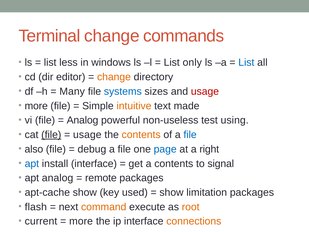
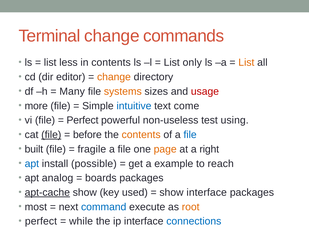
in windows: windows -> contents (111, 63)
List colour: blue -> orange (246, 63)
systems colour: blue -> orange (123, 91)
intuitive colour: orange -> blue (134, 106)
made: made -> come (187, 106)
Analog: Analog -> Perfect (83, 120)
usage: usage -> before (87, 135)
also: also -> built (34, 149)
debug: debug -> fragile (92, 149)
page colour: blue -> orange (165, 149)
install interface: interface -> possible (94, 163)
a contents: contents -> example (174, 163)
signal: signal -> reach (221, 163)
remote: remote -> boards (101, 178)
apt-cache underline: none -> present (47, 192)
show limitation: limitation -> interface (207, 192)
flash: flash -> most (36, 207)
command colour: orange -> blue (104, 207)
current: current -> perfect (41, 221)
more: more -> while (81, 221)
connections colour: orange -> blue (194, 221)
